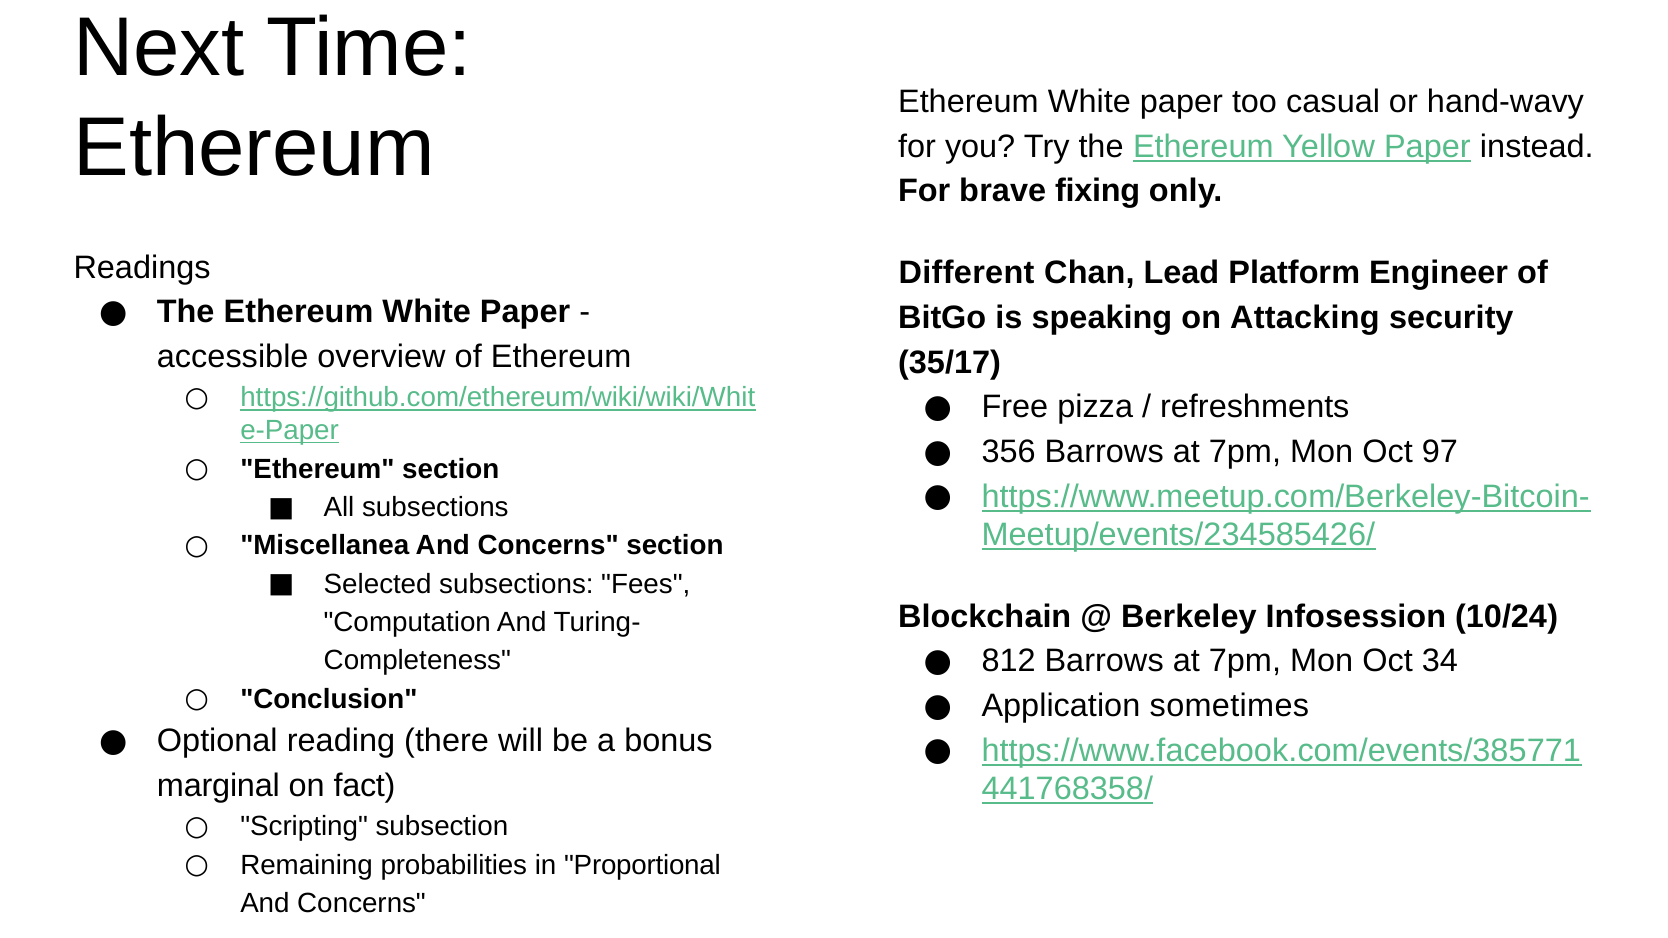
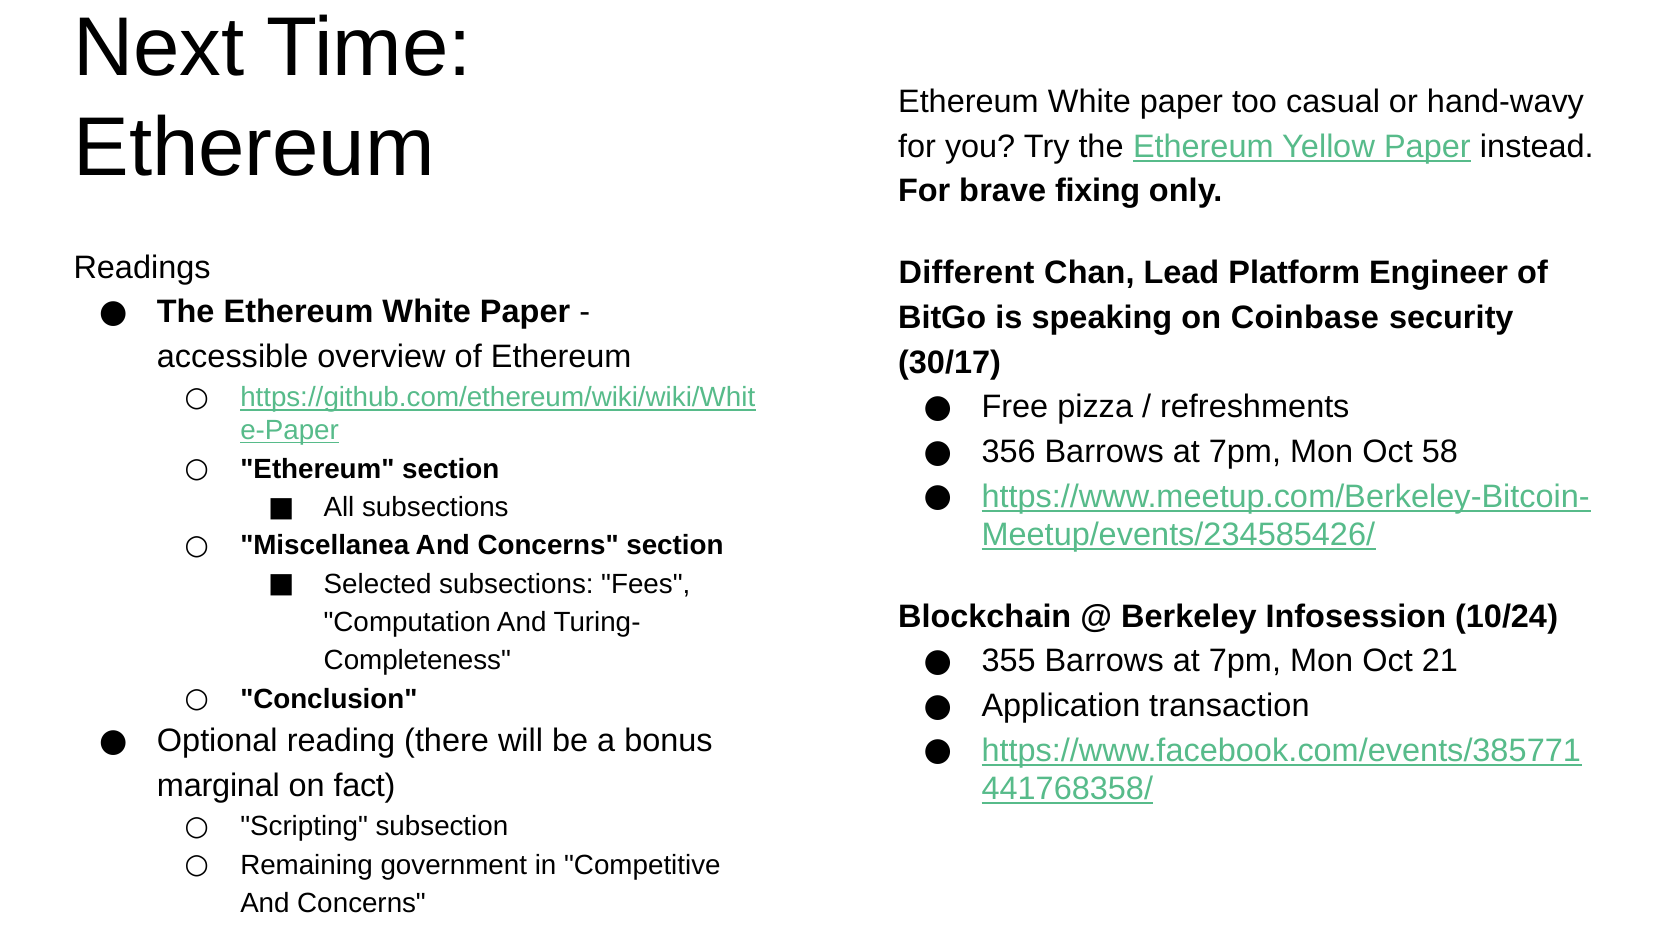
Attacking: Attacking -> Coinbase (1305, 318)
35/17: 35/17 -> 30/17 (950, 362)
97: 97 -> 58 (1440, 452)
812: 812 -> 355 (1009, 661)
34: 34 -> 21 (1440, 661)
sometimes: sometimes -> transaction (1229, 706)
probabilities: probabilities -> government (454, 865)
Proportional: Proportional -> Competitive (642, 865)
